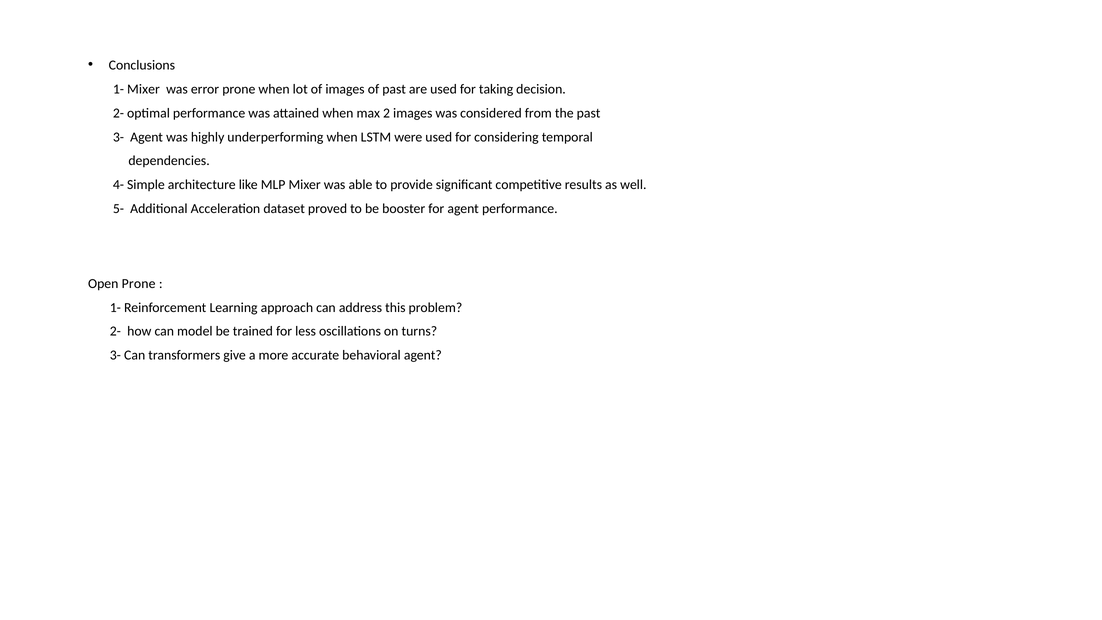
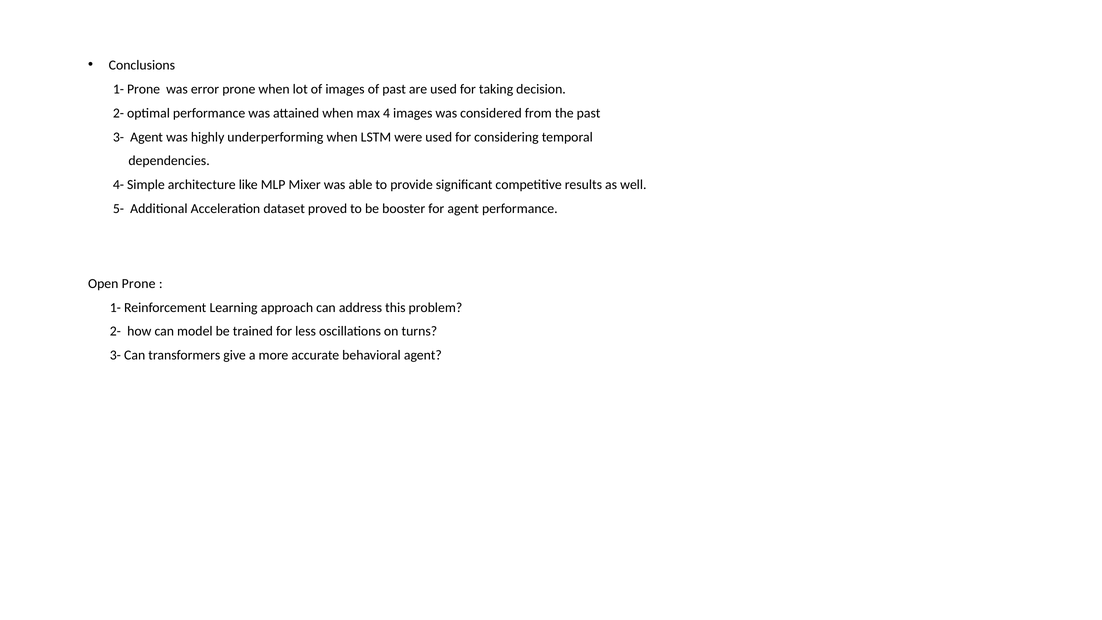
1- Mixer: Mixer -> Prone (144, 89)
2: 2 -> 4 (387, 113)
